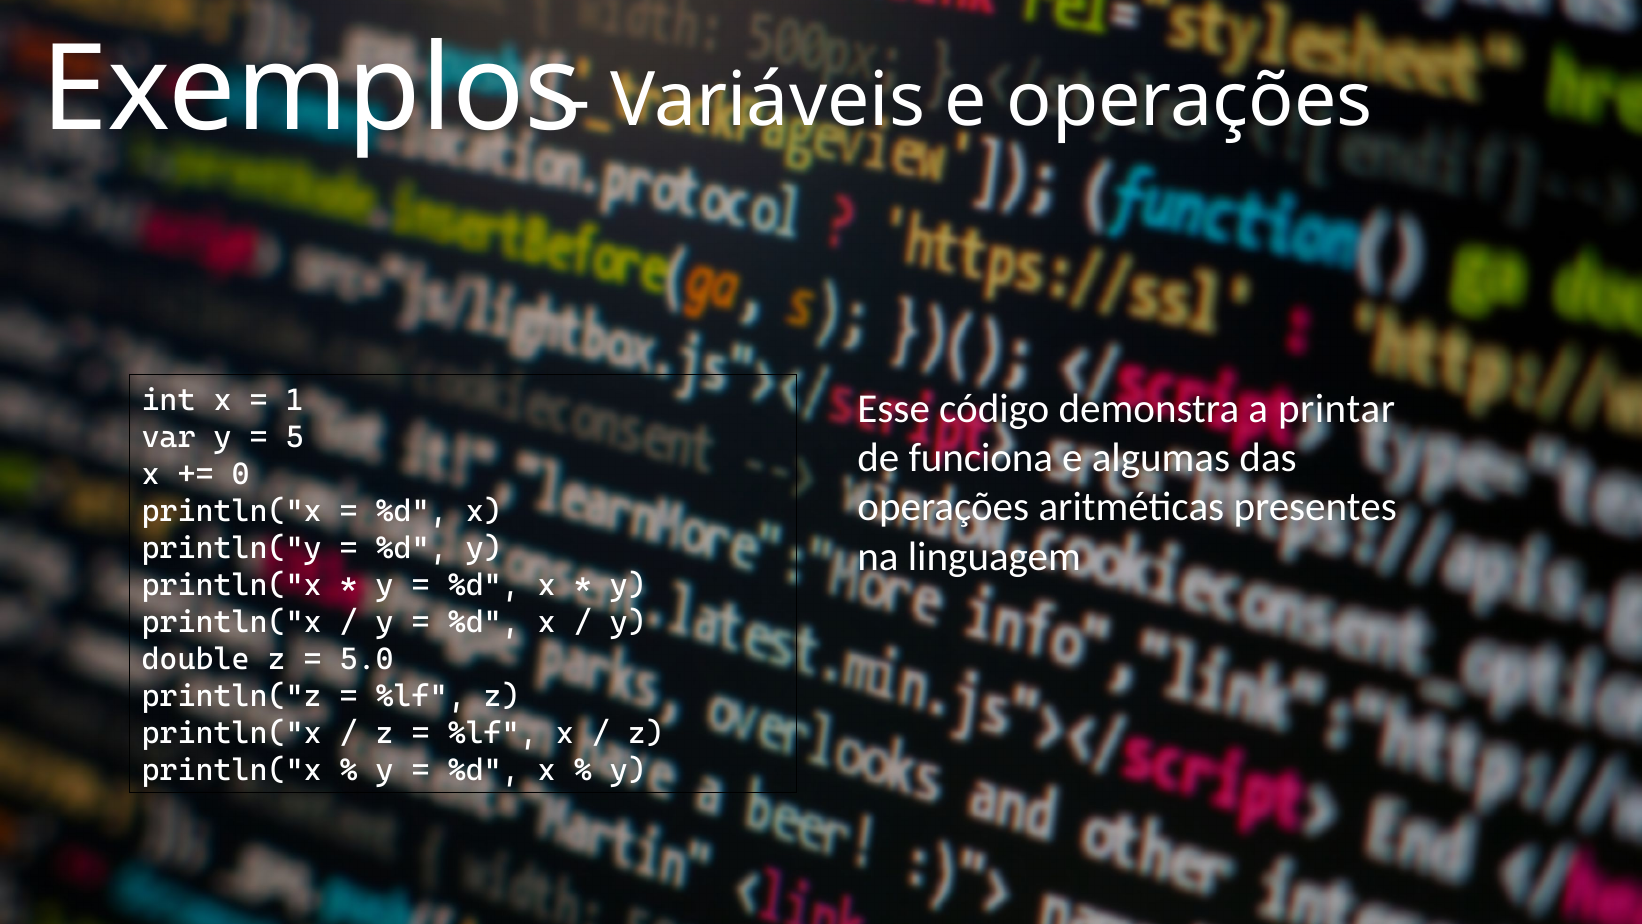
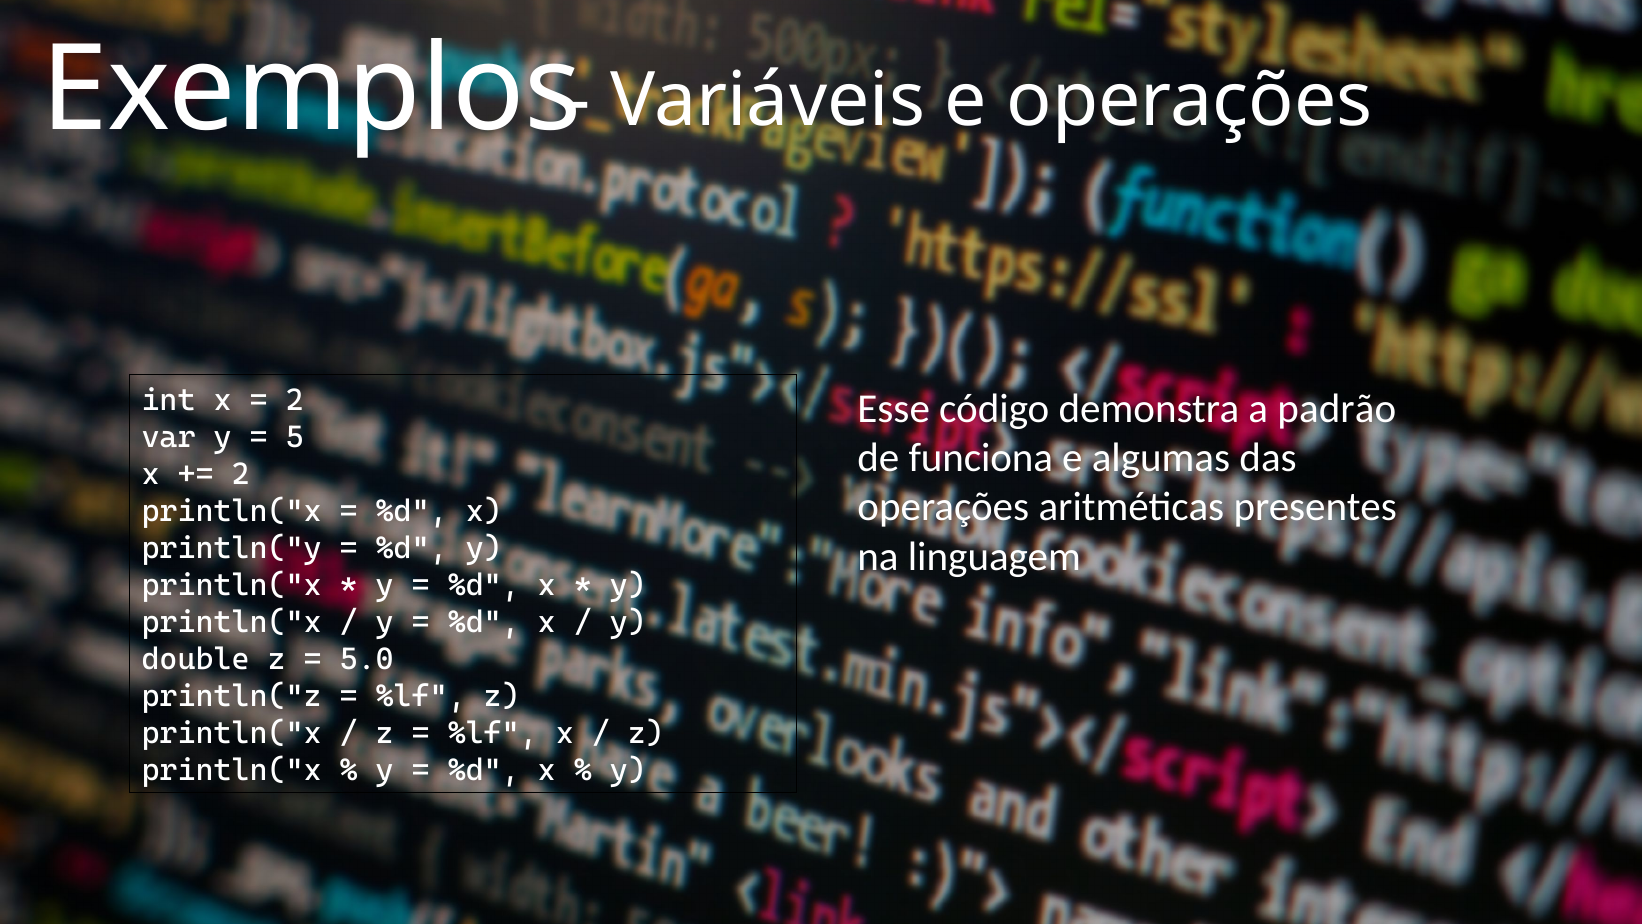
1: 1 -> 2 (295, 401)
printar: printar -> padrão (1337, 409)
0: 0 -> 2 (241, 475)
